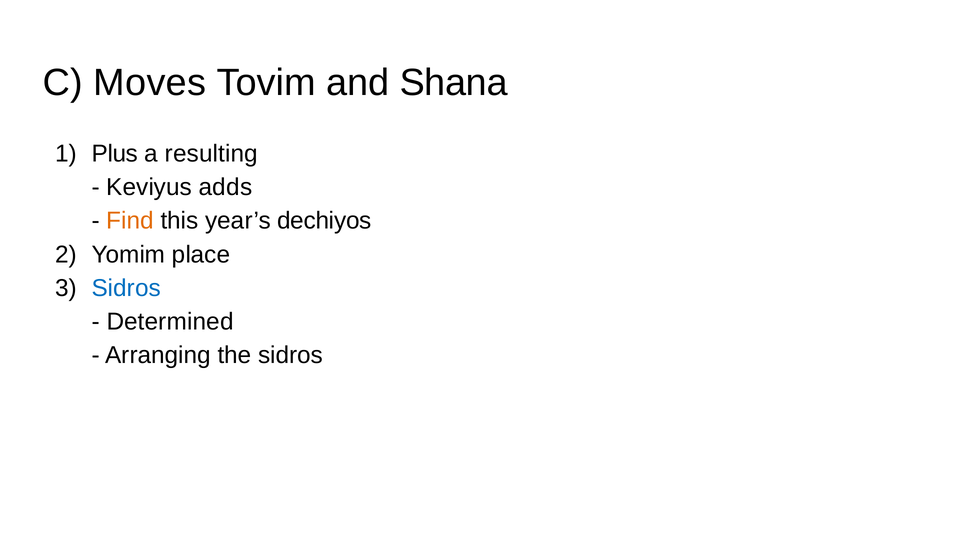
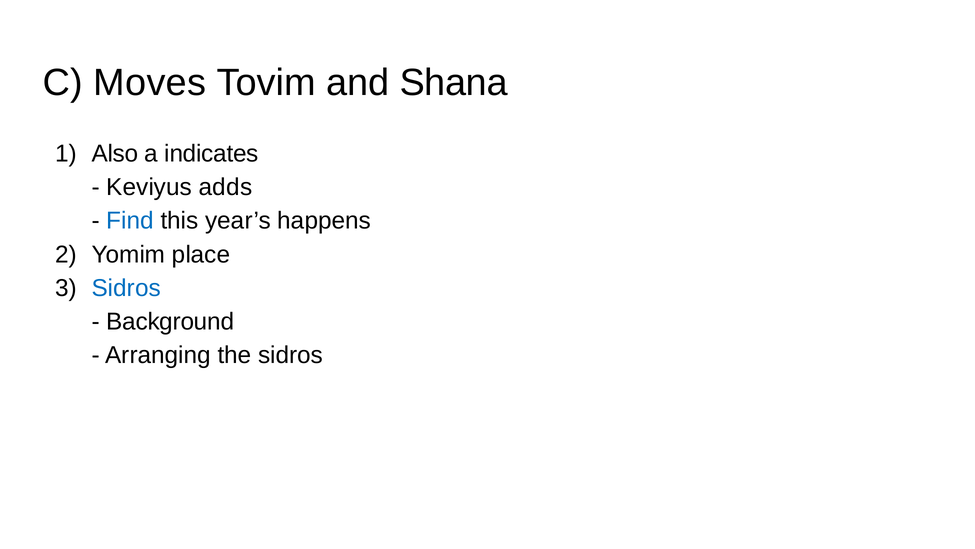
Plus: Plus -> Also (115, 153)
resulting: resulting -> indicates (212, 153)
Find colour: orange -> blue (130, 221)
dechiyos: dechiyos -> happens (324, 221)
Determined: Determined -> Background (170, 321)
